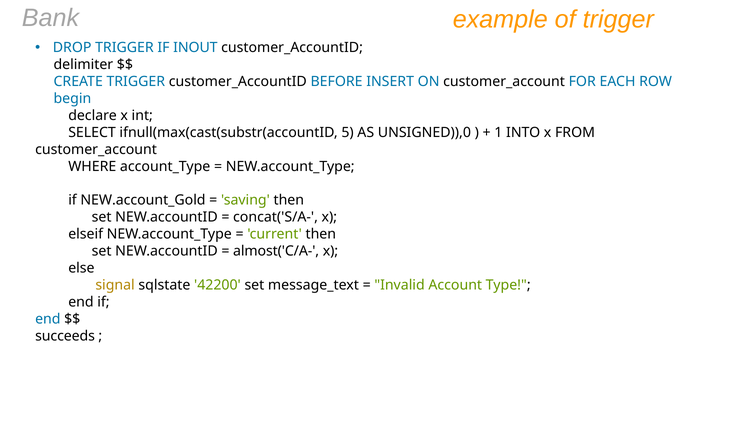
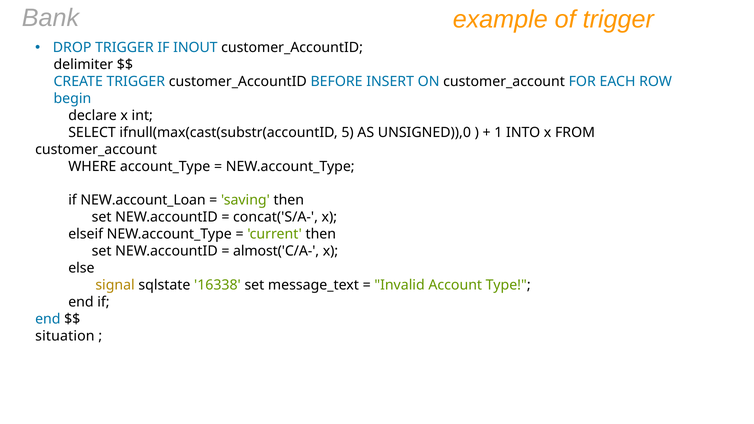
NEW.account_Gold: NEW.account_Gold -> NEW.account_Loan (143, 200)
42200: 42200 -> 16338 (217, 285)
succeeds: succeeds -> situation (65, 336)
